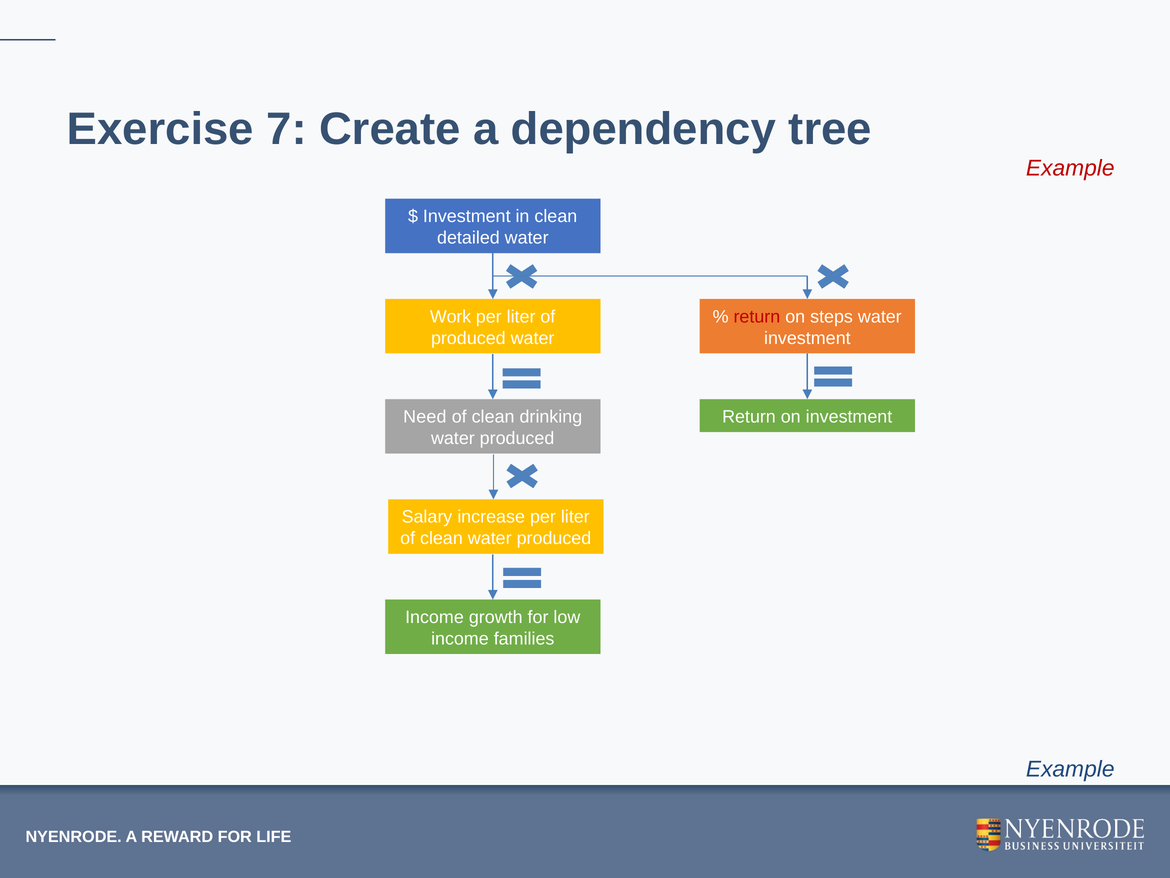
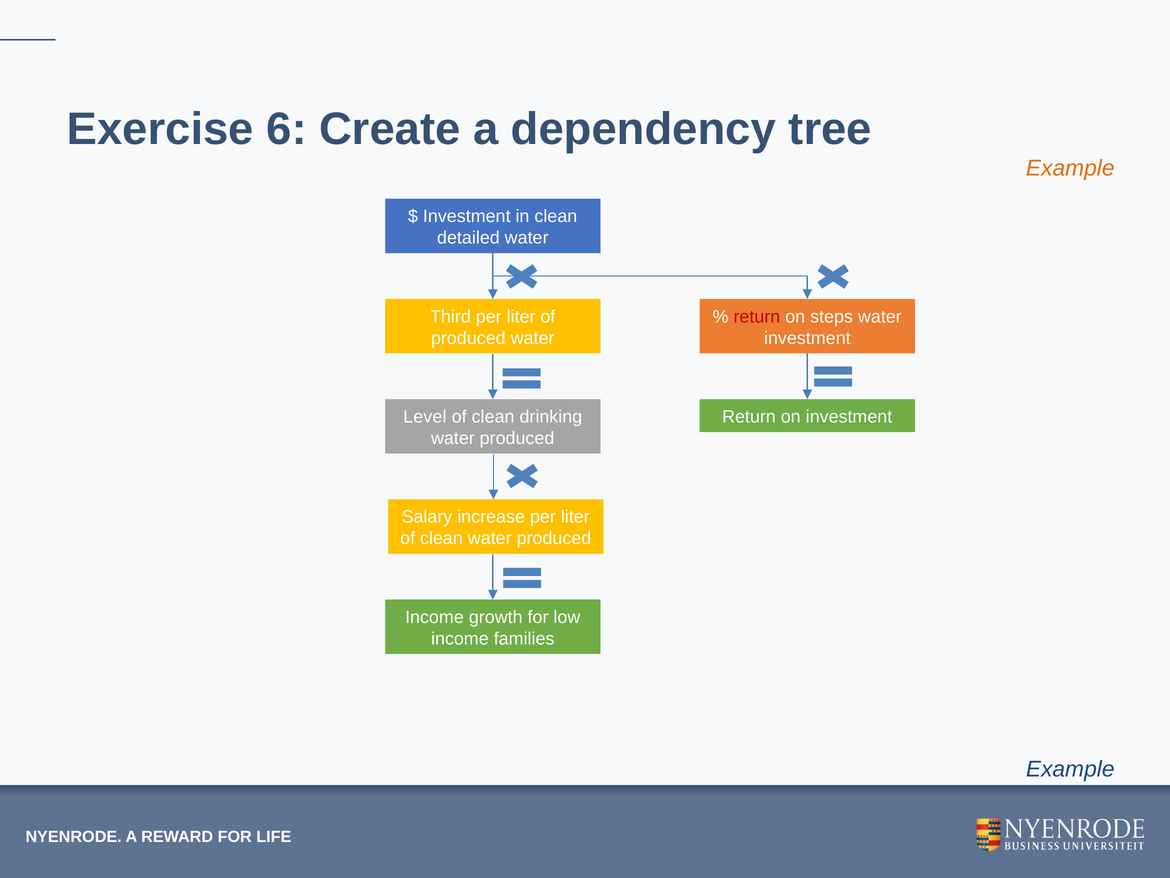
7: 7 -> 6 (286, 129)
Example colour: red -> orange (1070, 168)
Work: Work -> Third (450, 316)
Need: Need -> Level (425, 417)
